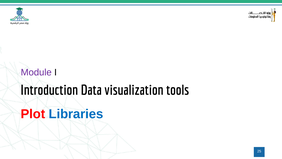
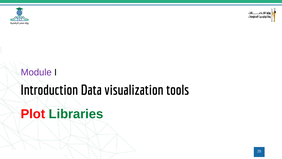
Libraries colour: blue -> green (76, 114)
